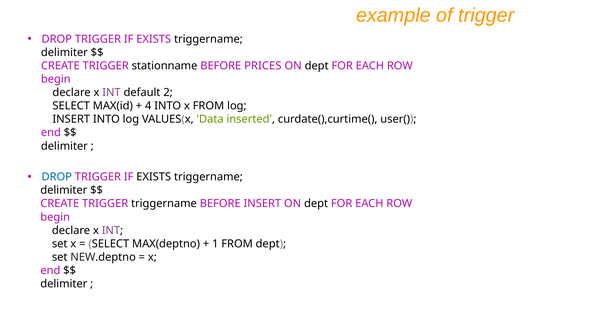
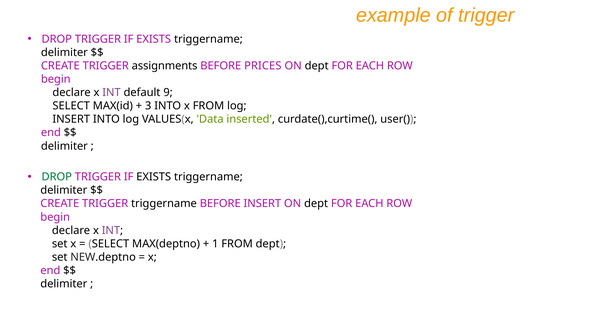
stationname: stationname -> assignments (165, 66)
2: 2 -> 9 (168, 92)
4: 4 -> 3 (148, 106)
DROP colour: blue -> green (57, 177)
